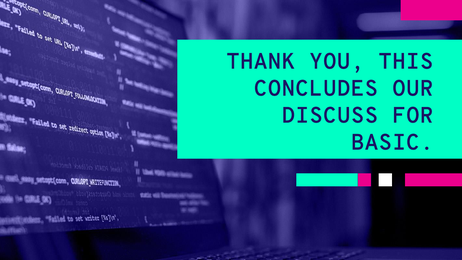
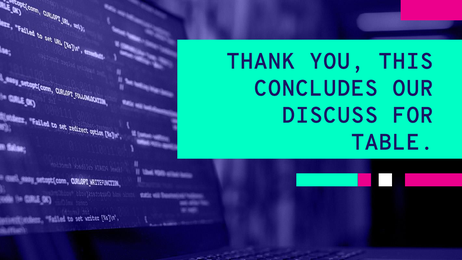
BASIC: BASIC -> TABLE (392, 142)
